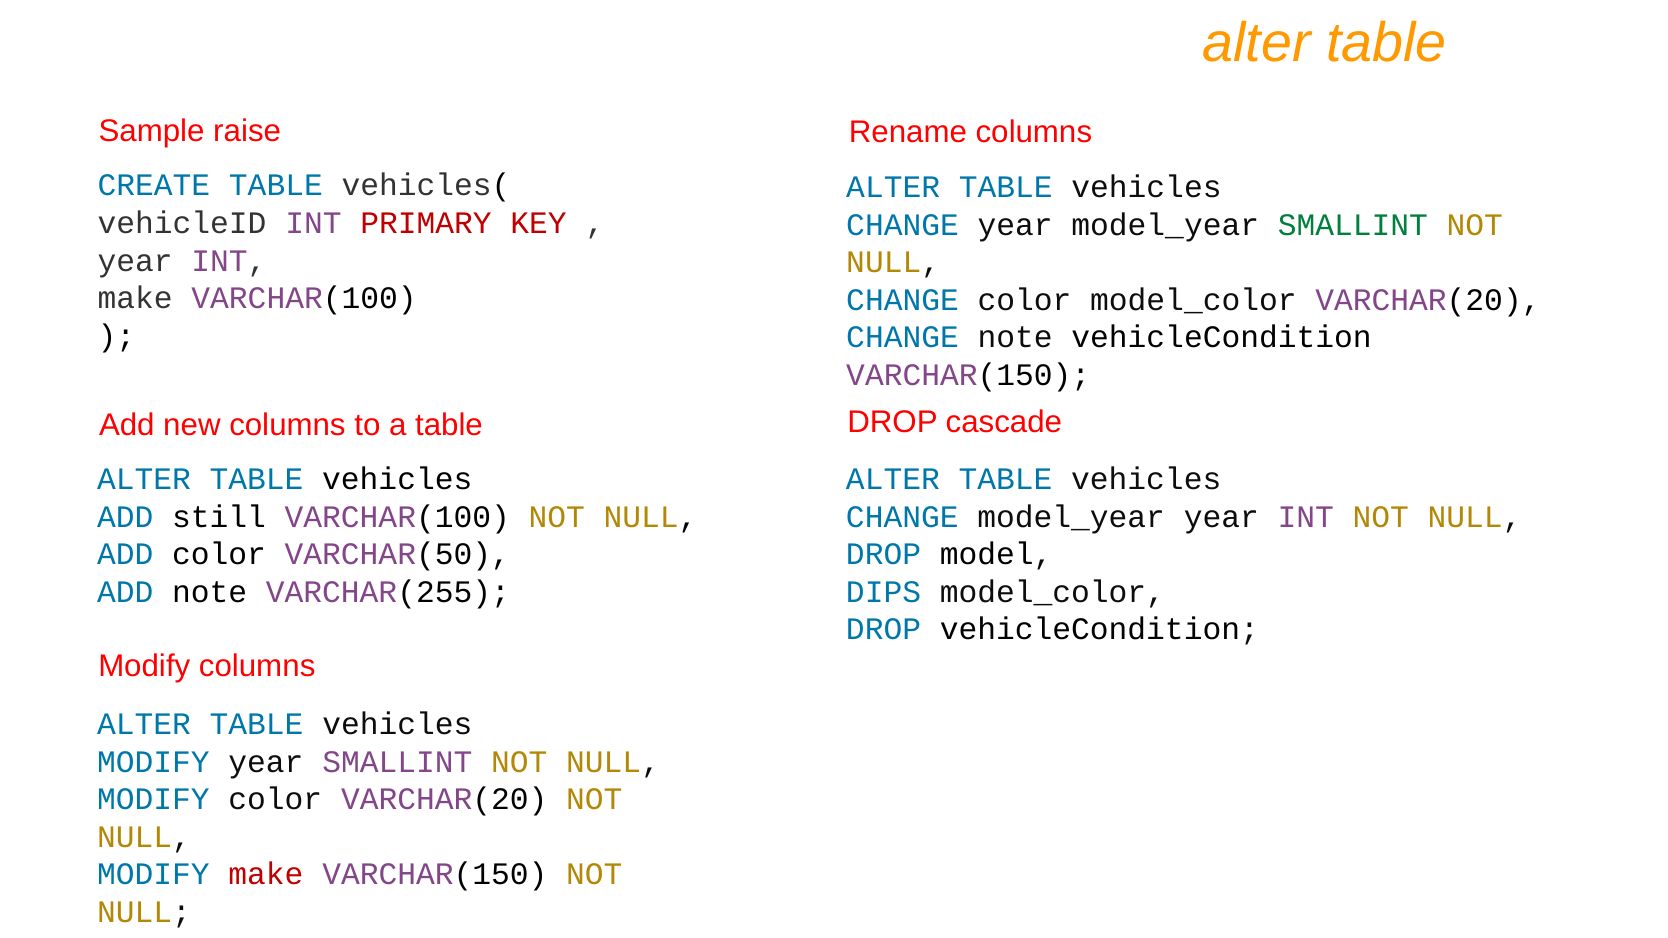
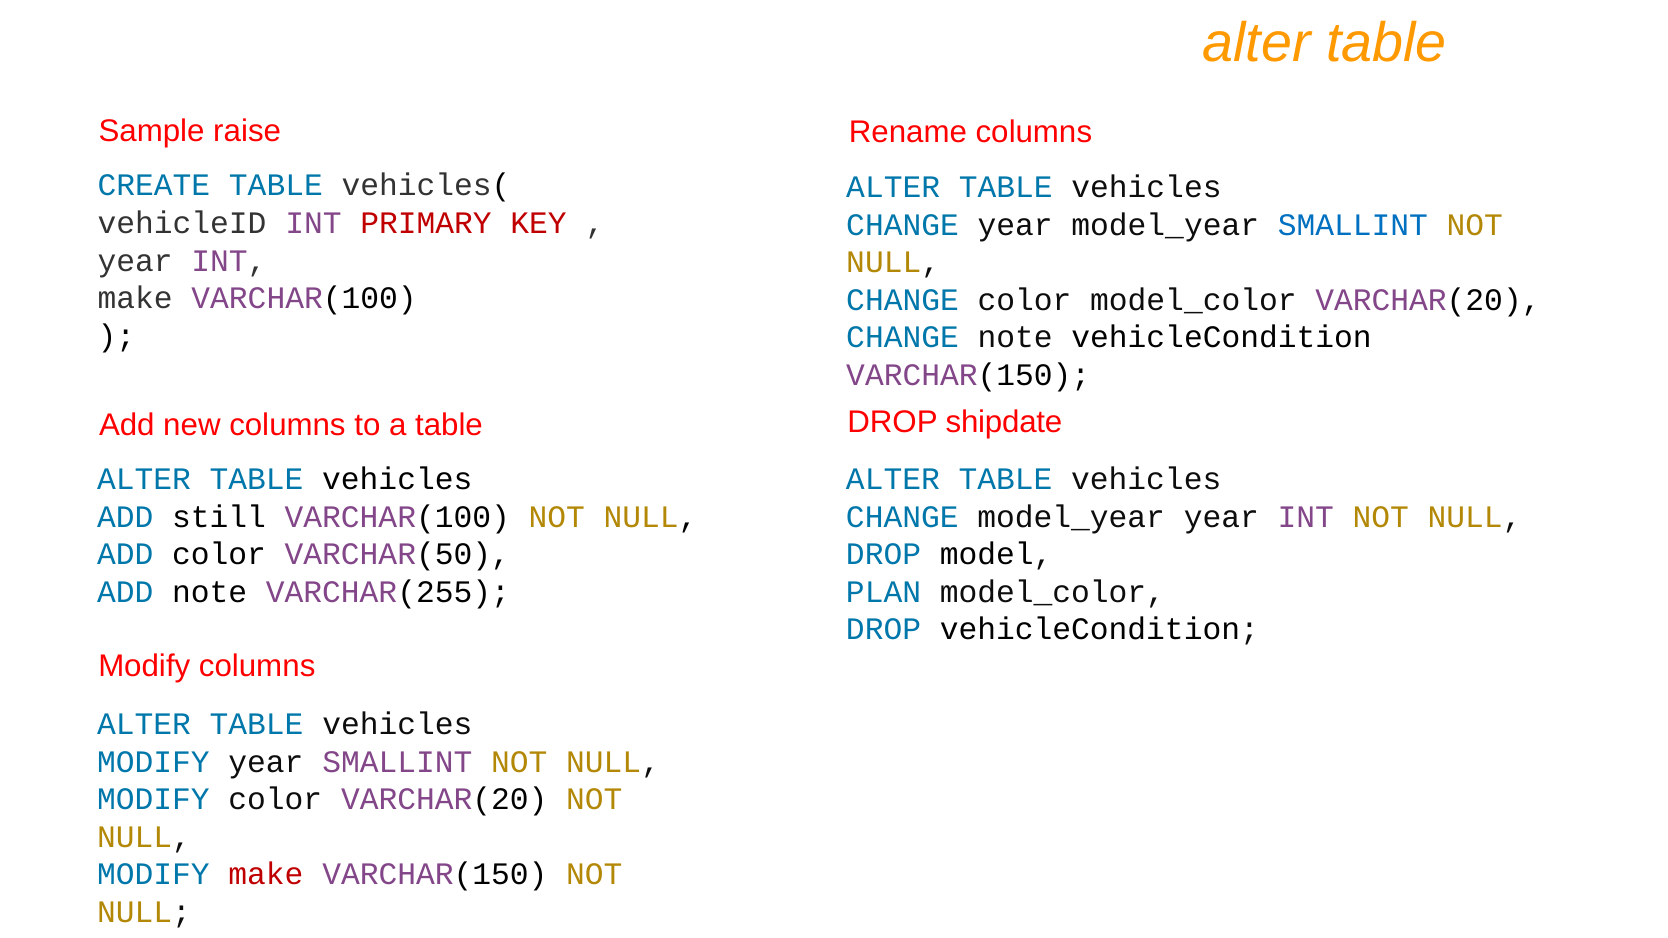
SMALLINT colour: green -> blue (1353, 225)
cascade: cascade -> shipdate (1004, 422)
DIPS: DIPS -> PLAN (884, 592)
